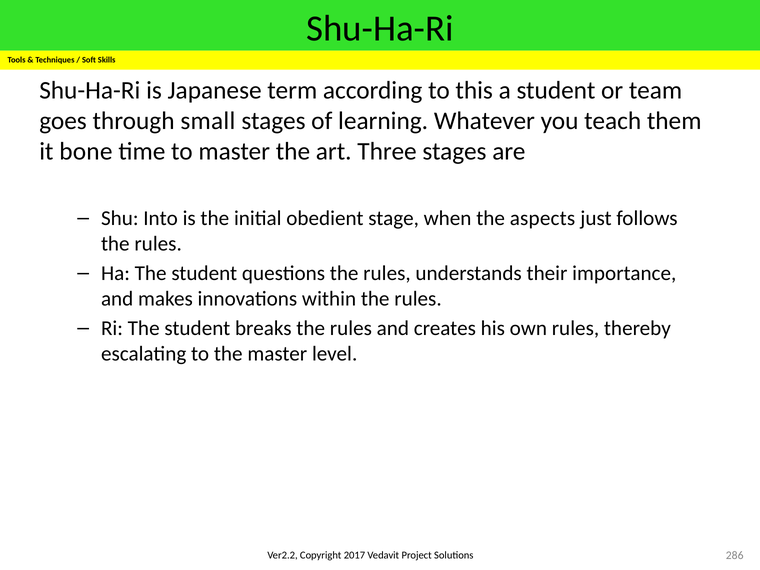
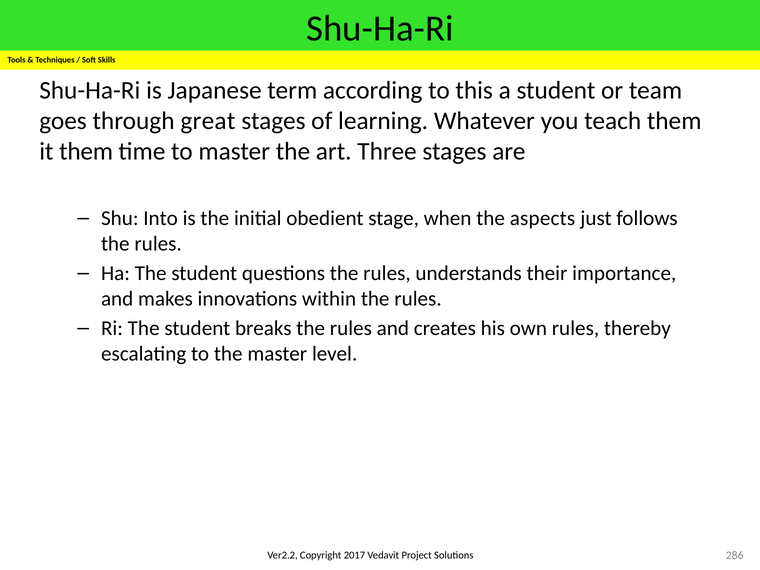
small: small -> great (208, 121)
it bone: bone -> them (86, 151)
